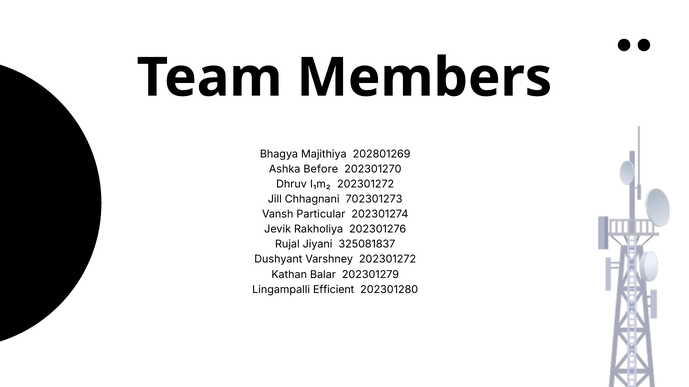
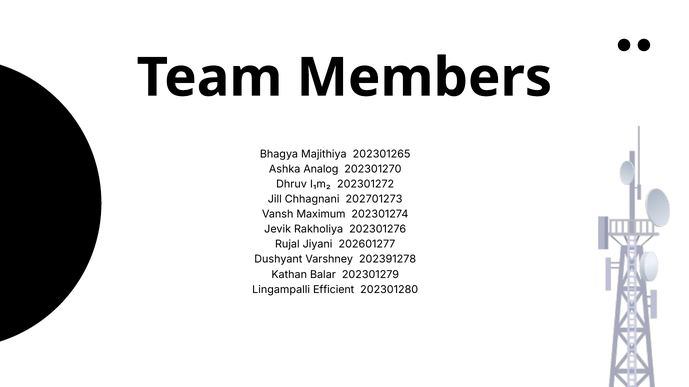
202801269: 202801269 -> 202301265 (382, 154)
Before: Before -> Analog (321, 169)
702301273: 702301273 -> 202701273 (374, 200)
Particular: Particular -> Maximum (321, 215)
325081837: 325081837 -> 202601277 (367, 245)
Varshney 202301272: 202301272 -> 202391278 (388, 260)
